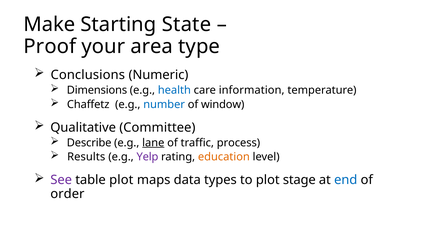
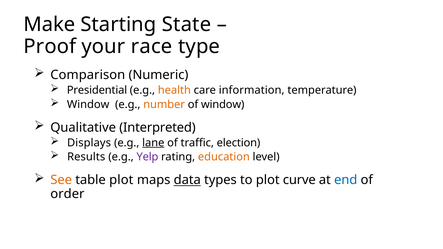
area: area -> race (152, 47)
Conclusions: Conclusions -> Comparison (88, 75)
Dimensions: Dimensions -> Presidential (97, 90)
health colour: blue -> orange (174, 90)
Chaffetz: Chaffetz -> Window (88, 104)
number colour: blue -> orange (164, 104)
Committee: Committee -> Interpreted (157, 128)
Describe: Describe -> Displays (89, 143)
process: process -> election (239, 143)
See colour: purple -> orange (61, 180)
data underline: none -> present (187, 180)
stage: stage -> curve (299, 180)
